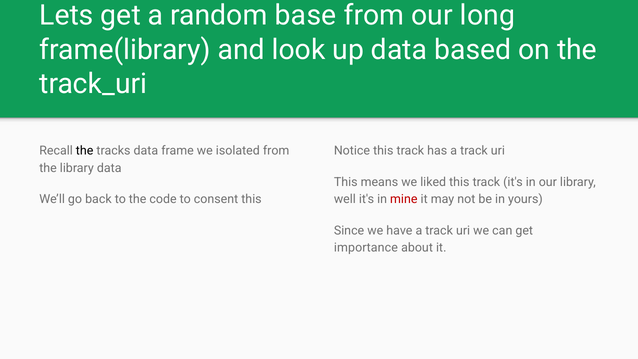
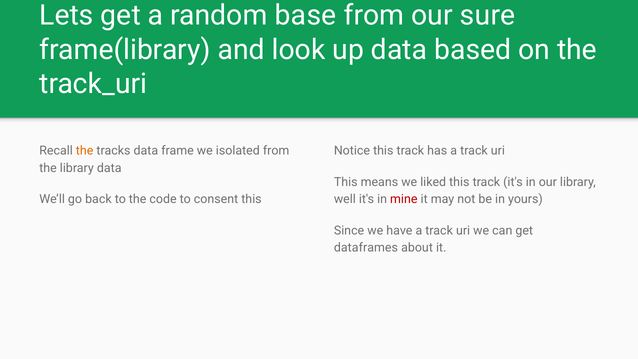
long: long -> sure (488, 16)
the colour: black -> orange (85, 151)
importance: importance -> dataframes (366, 248)
